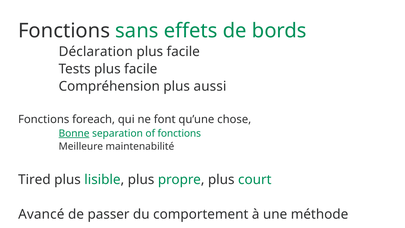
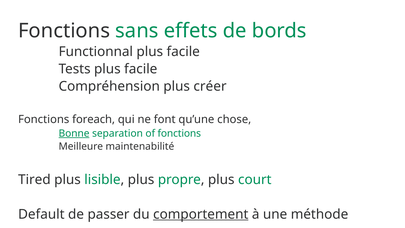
Déclaration: Déclaration -> Functionnal (96, 52)
aussi: aussi -> créer (210, 86)
Avancé: Avancé -> Default (41, 214)
comportement underline: none -> present (201, 214)
